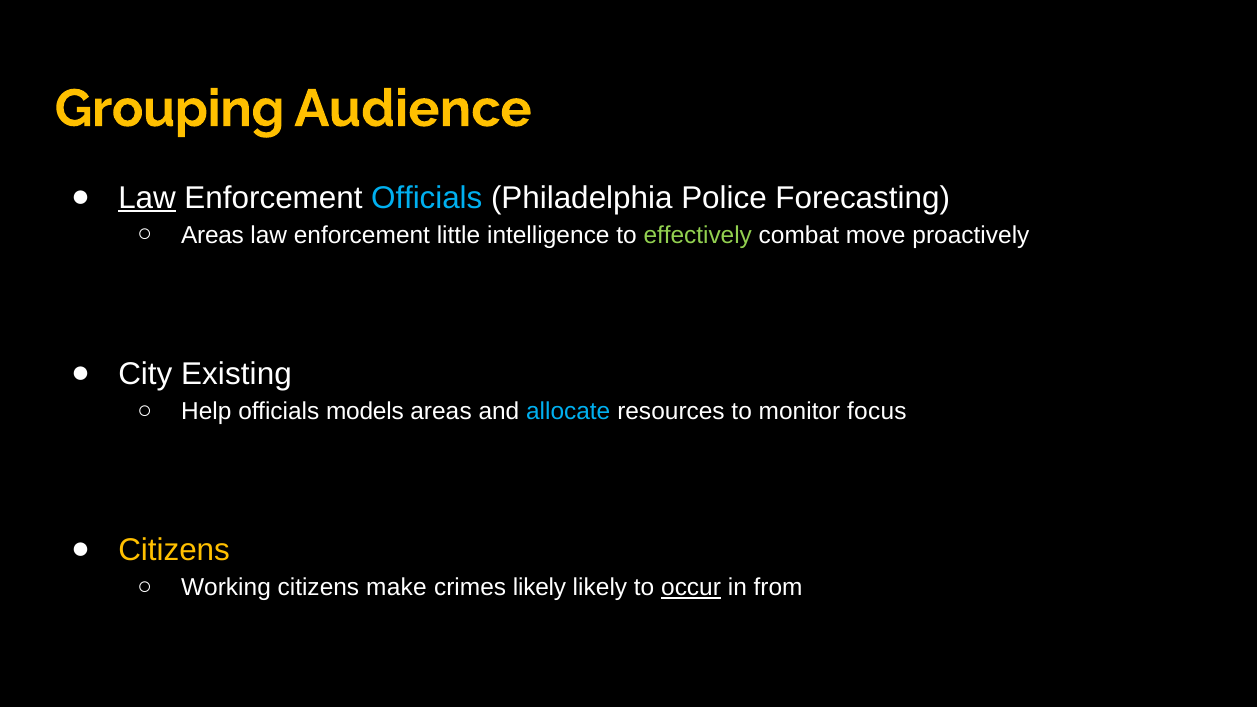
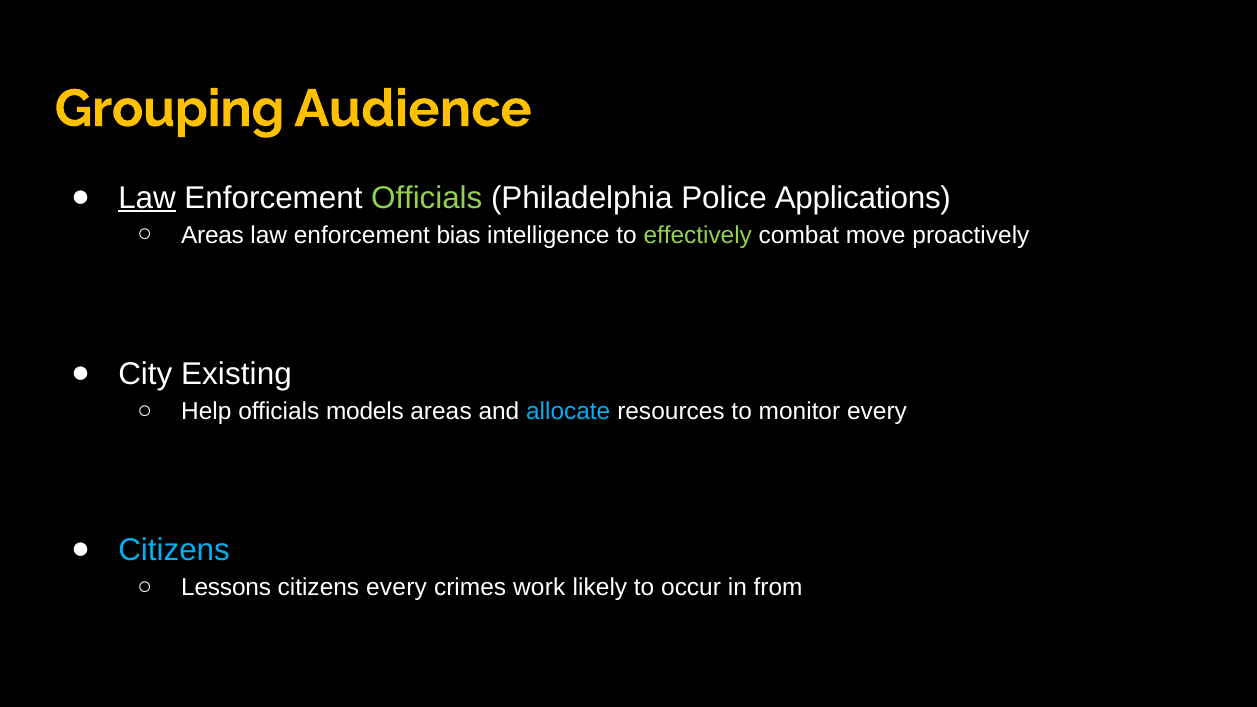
Officials colour: light blue -> light green (427, 198)
Forecasting: Forecasting -> Applications (863, 198)
little: little -> bias (459, 235)
monitor focus: focus -> every (877, 411)
Citizens colour: yellow -> light blue (174, 550)
Working: Working -> Lessons (226, 588)
citizens make: make -> every (396, 588)
crimes likely: likely -> work (539, 588)
occur underline: present -> none (691, 588)
